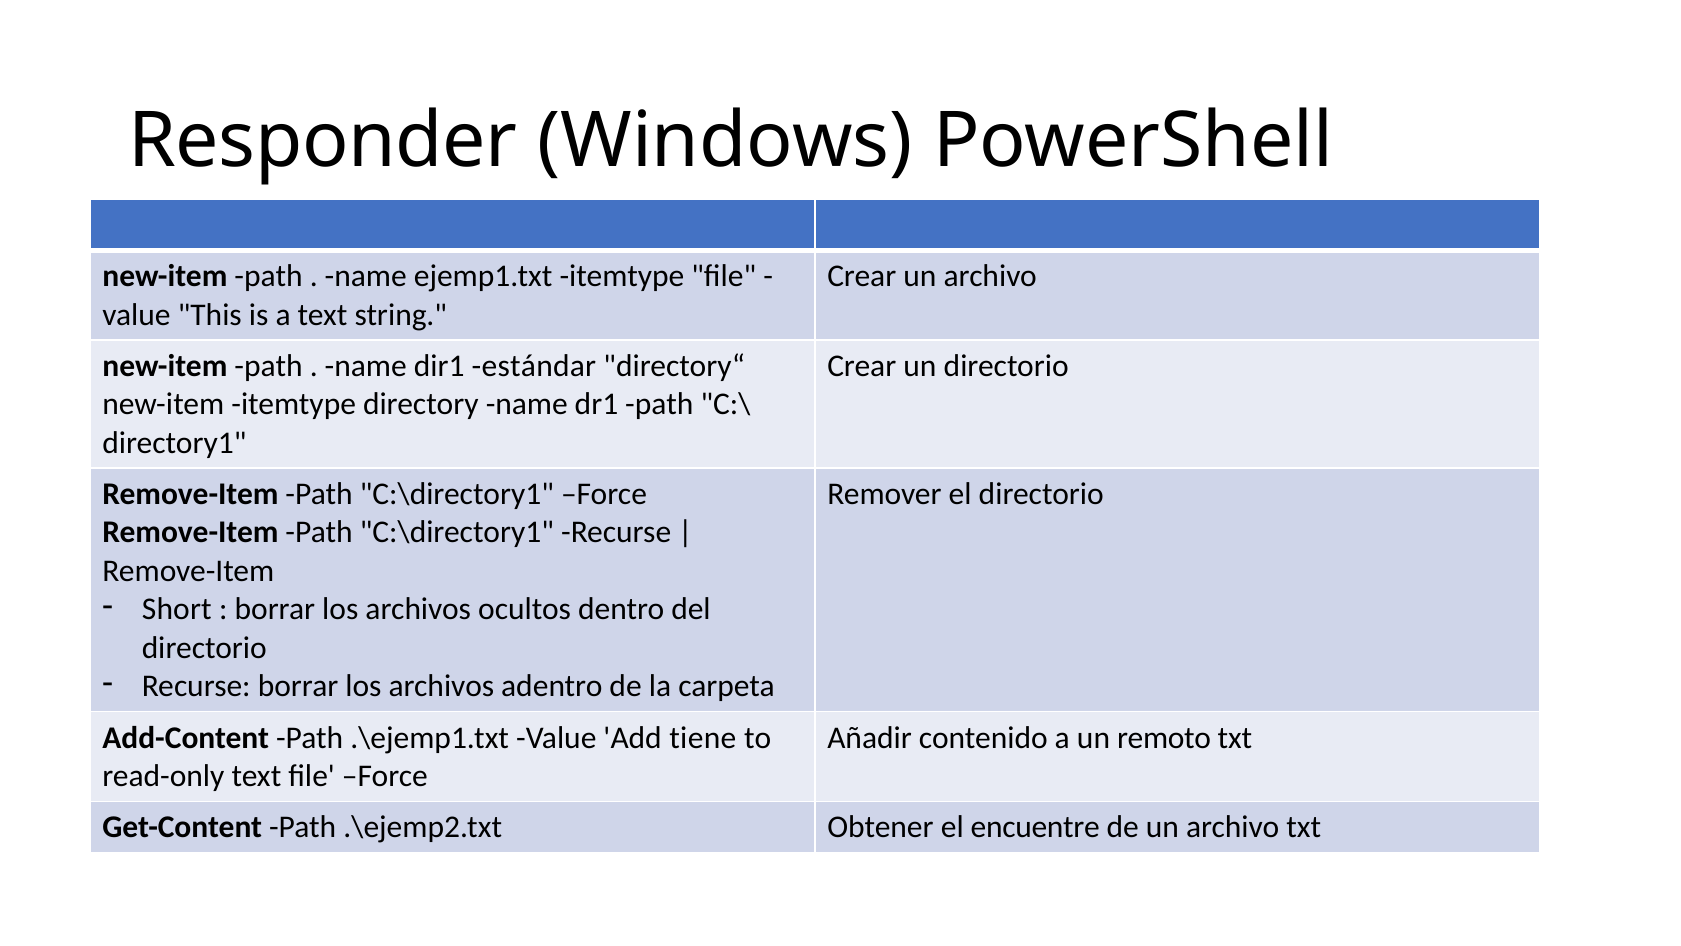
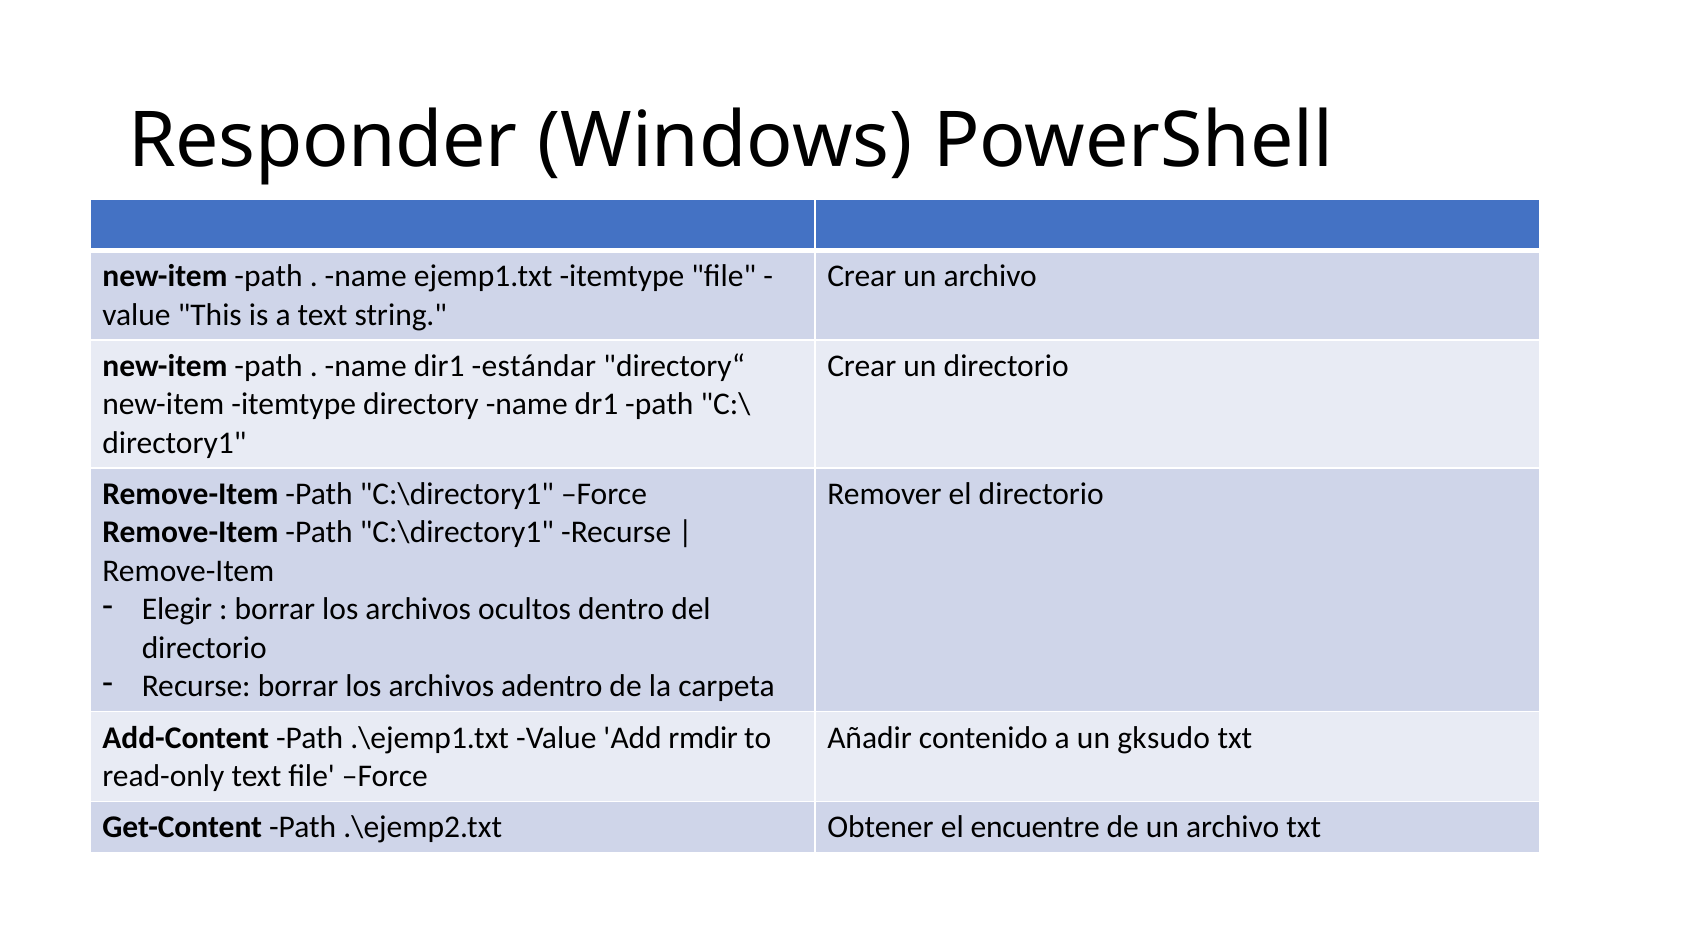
Short: Short -> Elegir (177, 609)
tiene: tiene -> rmdir (703, 737)
remoto: remoto -> gksudo (1164, 737)
